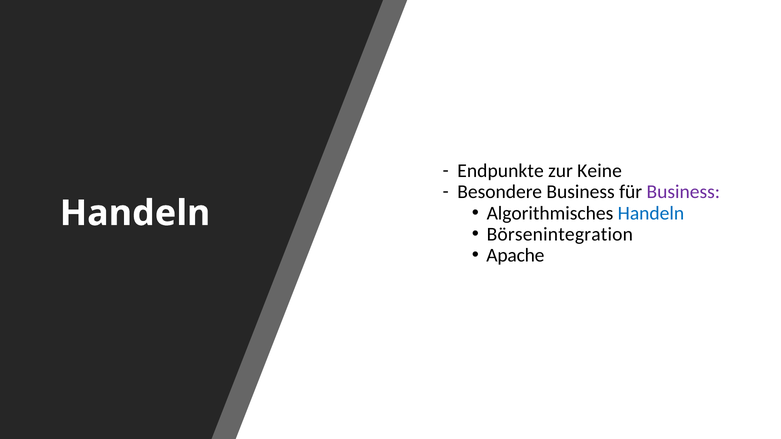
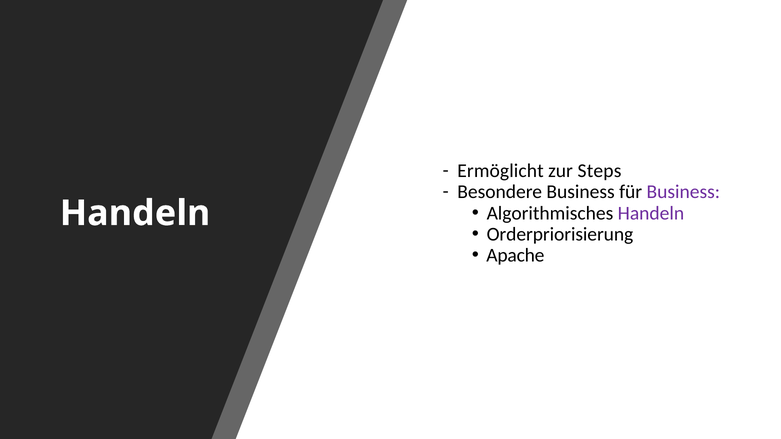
Endpunkte: Endpunkte -> Ermöglicht (501, 171)
Keine: Keine -> Steps (600, 171)
Handeln colour: blue -> purple (651, 213)
Börsenintegration: Börsenintegration -> Orderpriorisierung (560, 234)
